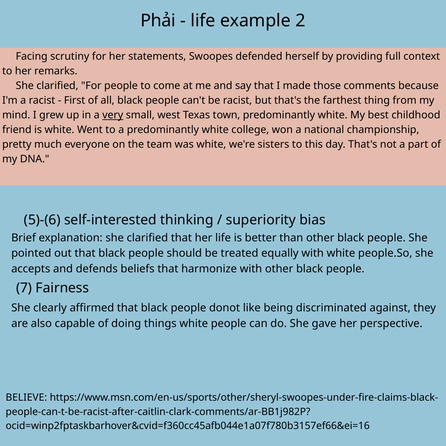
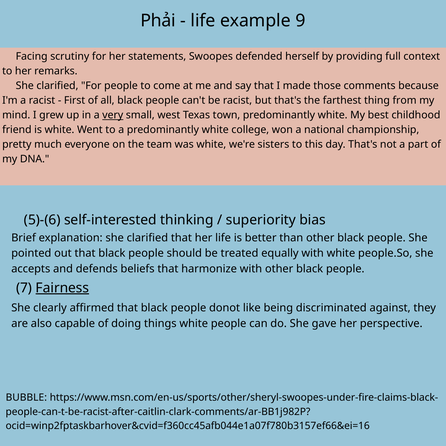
2: 2 -> 9 (300, 21)
Fairness underline: none -> present (62, 288)
BELIEVE: BELIEVE -> BUBBLE (26, 398)
